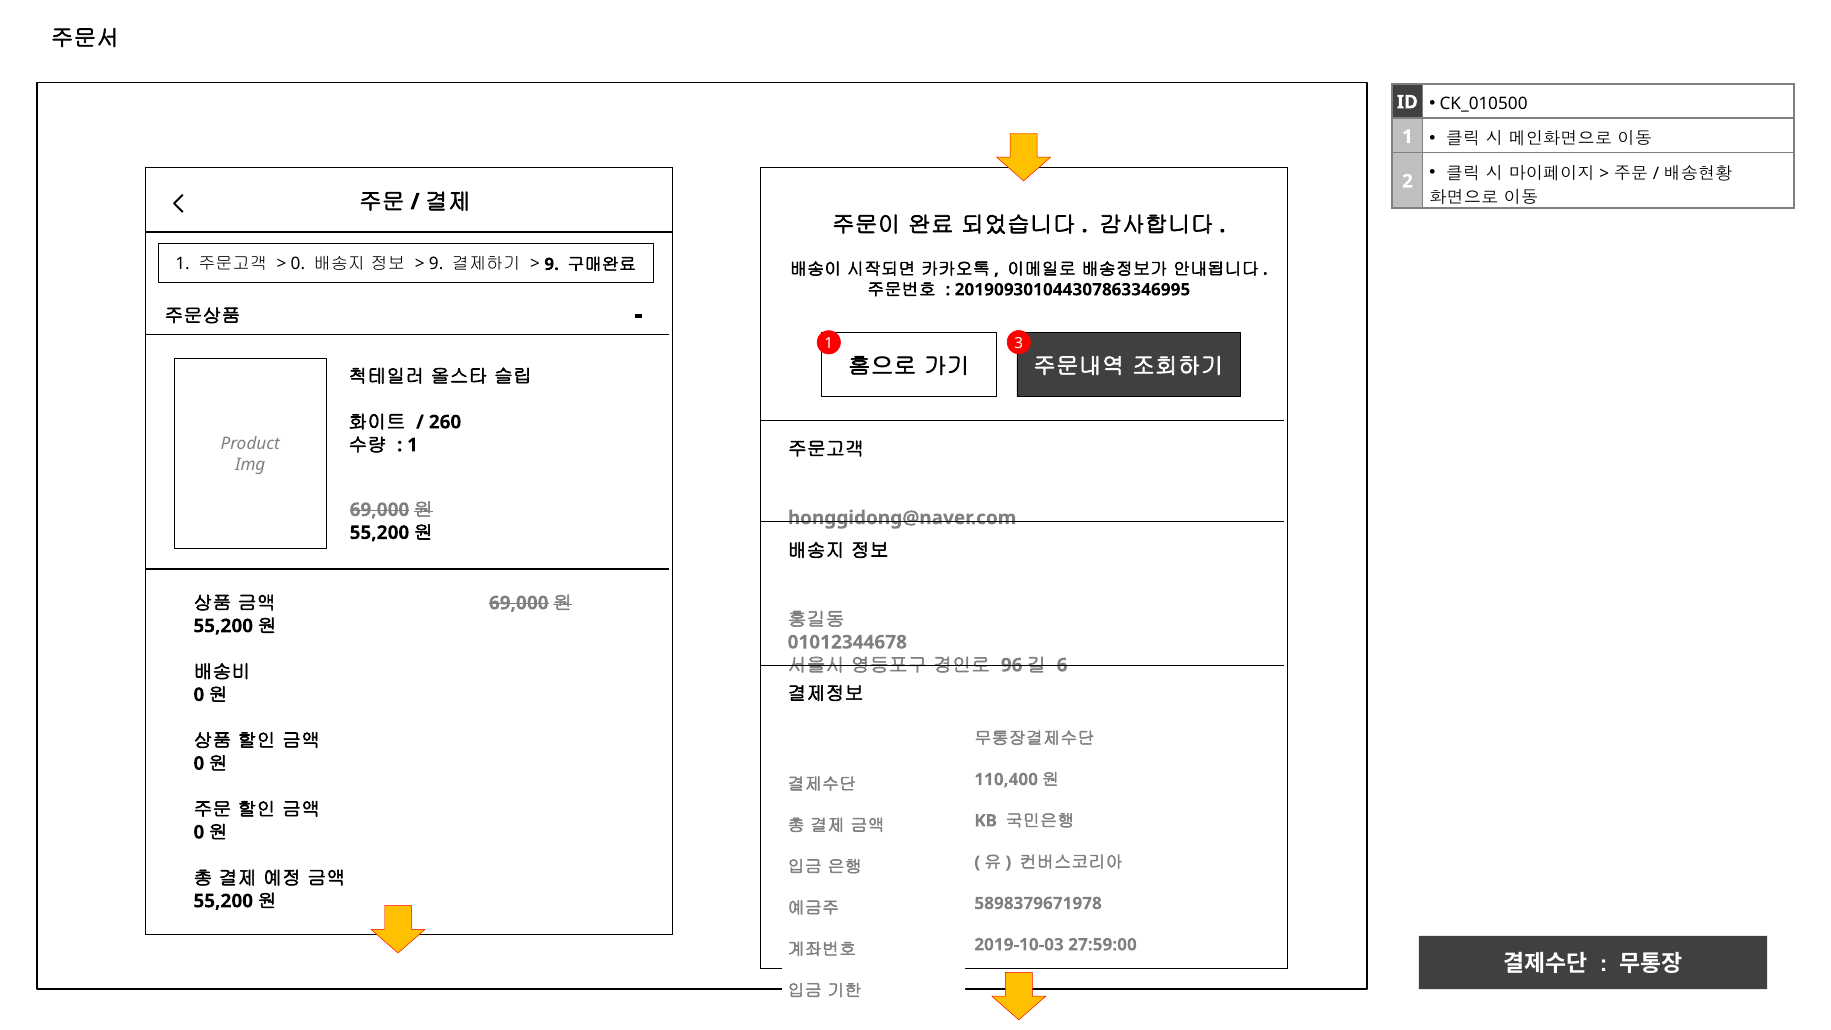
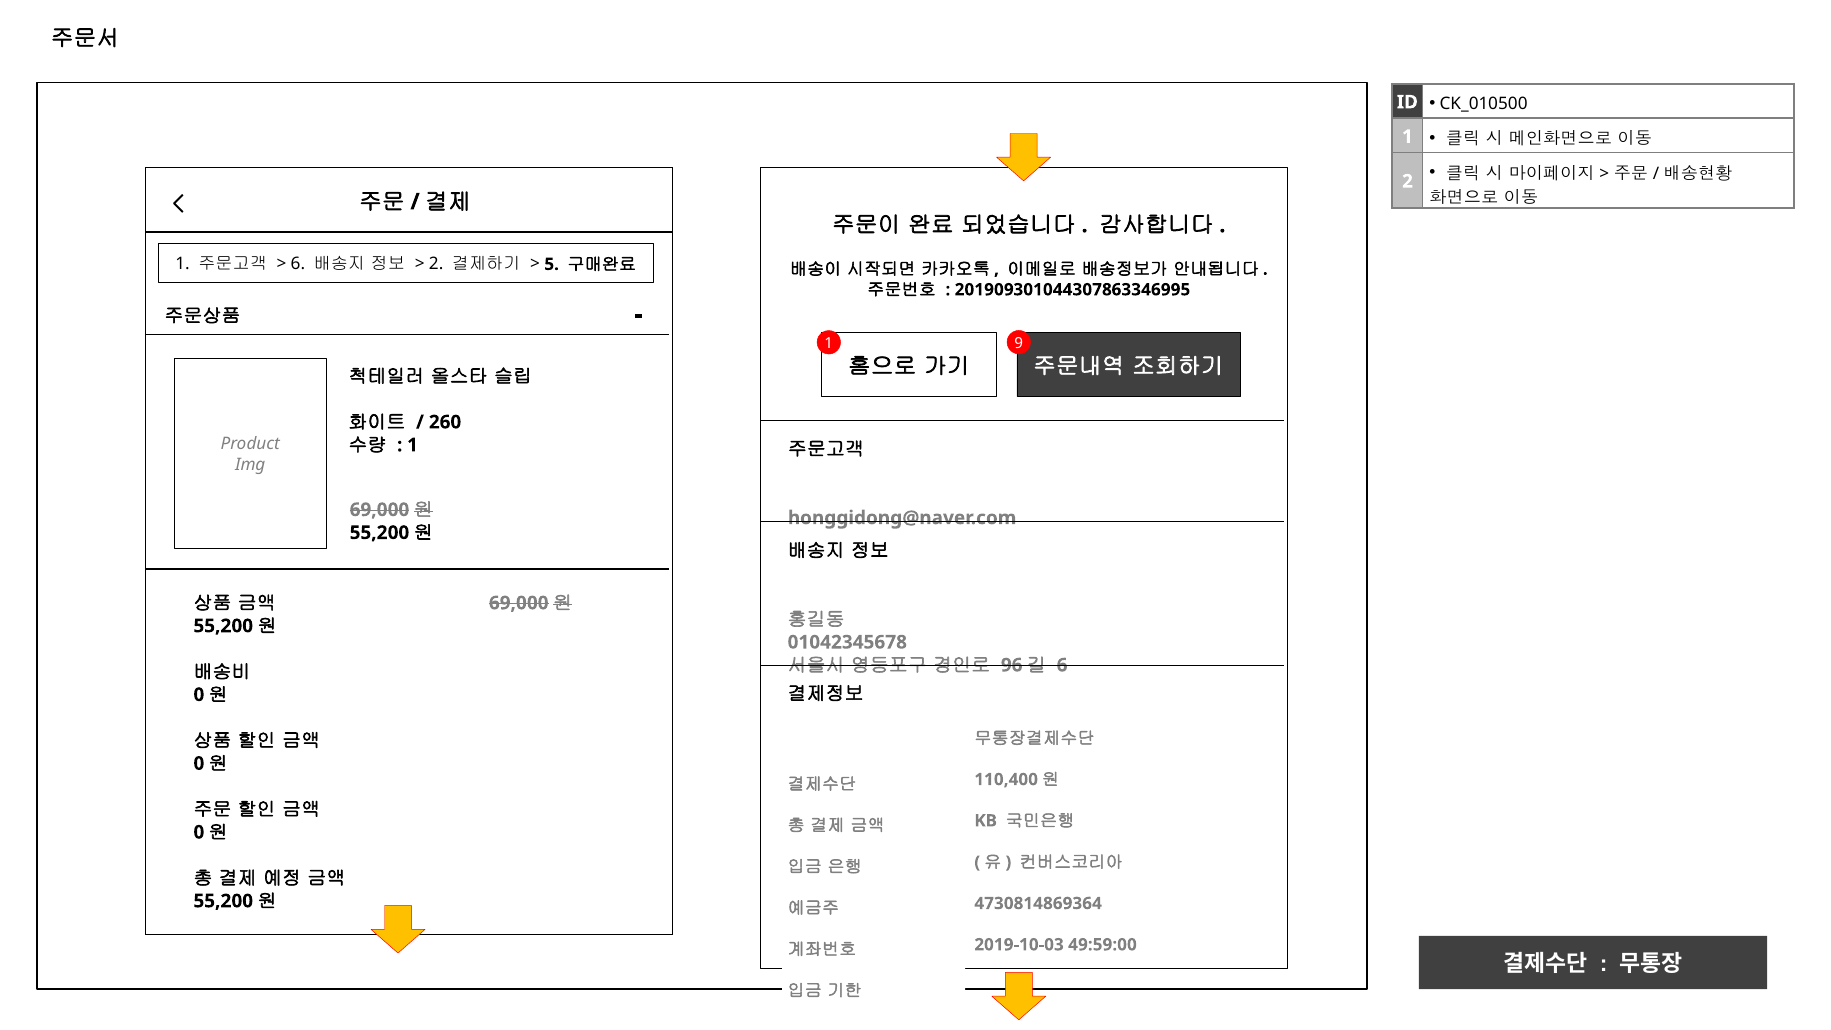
0: 0 -> 6 (298, 264)
9: 9 -> 2 (436, 264)
9: 9 -> 5 (552, 264)
3: 3 -> 9 (1019, 343)
01012344678: 01012344678 -> 01042345678 (847, 642)
5898379671978: 5898379671978 -> 4730814869364 (1038, 903)
27:59:00: 27:59:00 -> 49:59:00 (1103, 945)
